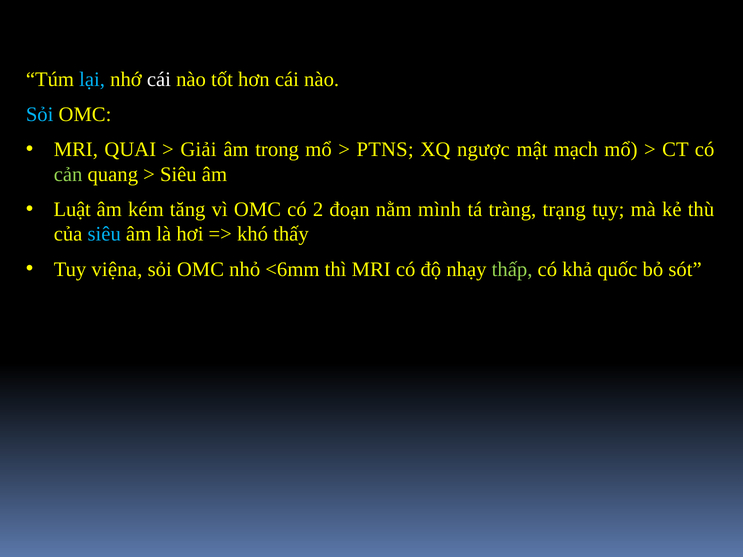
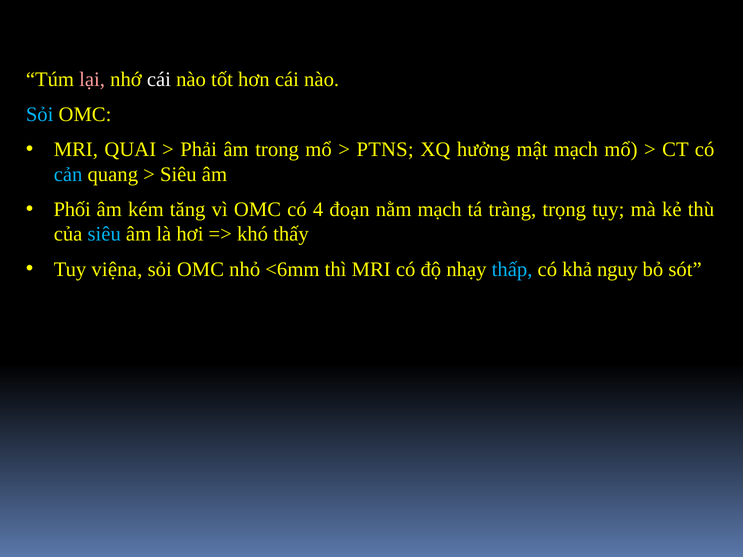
lại colour: light blue -> pink (92, 79)
Giải: Giải -> Phải (199, 150)
ngược: ngược -> hưởng (483, 150)
cản colour: light green -> light blue (68, 174)
Luật: Luật -> Phối (72, 210)
2: 2 -> 4 (318, 210)
nằm mình: mình -> mạch (440, 210)
trạng: trạng -> trọng (564, 210)
thấp colour: light green -> light blue (512, 269)
quốc: quốc -> nguy (617, 269)
